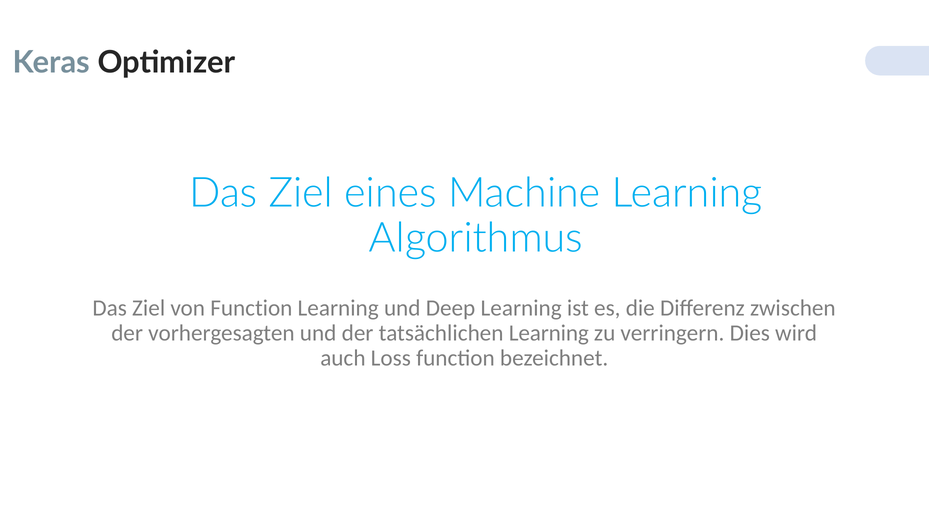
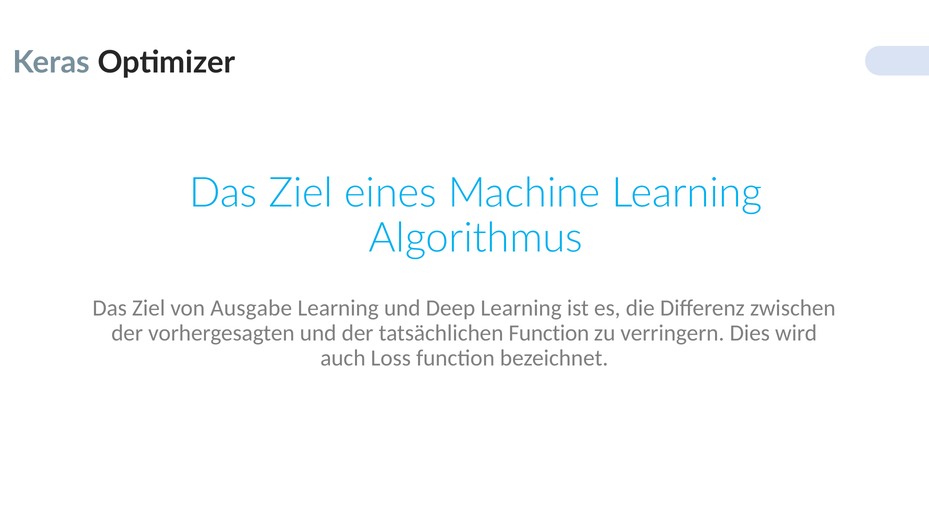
von Function: Function -> Ausgabe (251, 308)
tatsächlichen Learning: Learning -> Function (549, 333)
